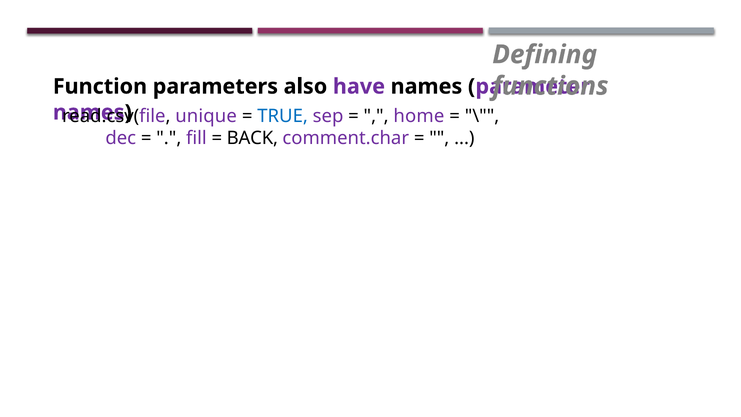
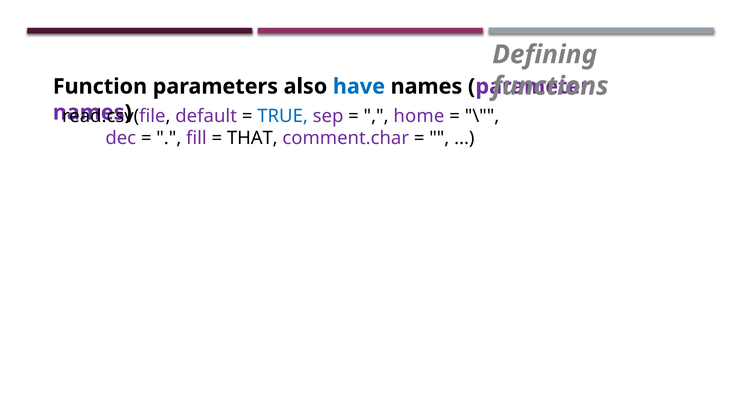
have colour: purple -> blue (359, 86)
unique: unique -> default (206, 116)
BACK: BACK -> THAT (252, 138)
